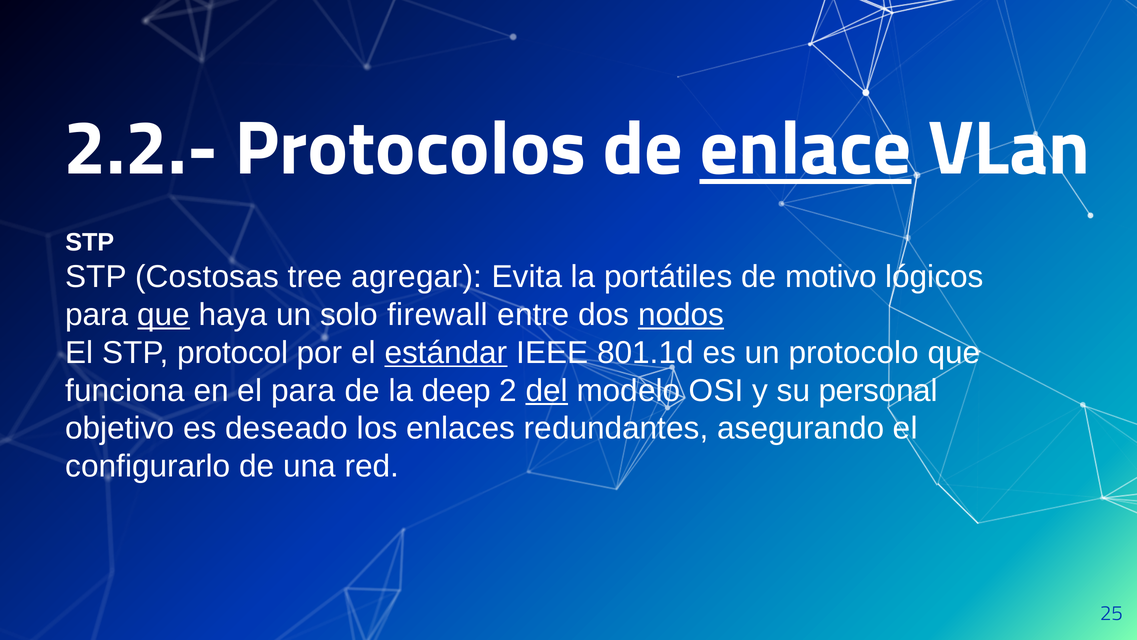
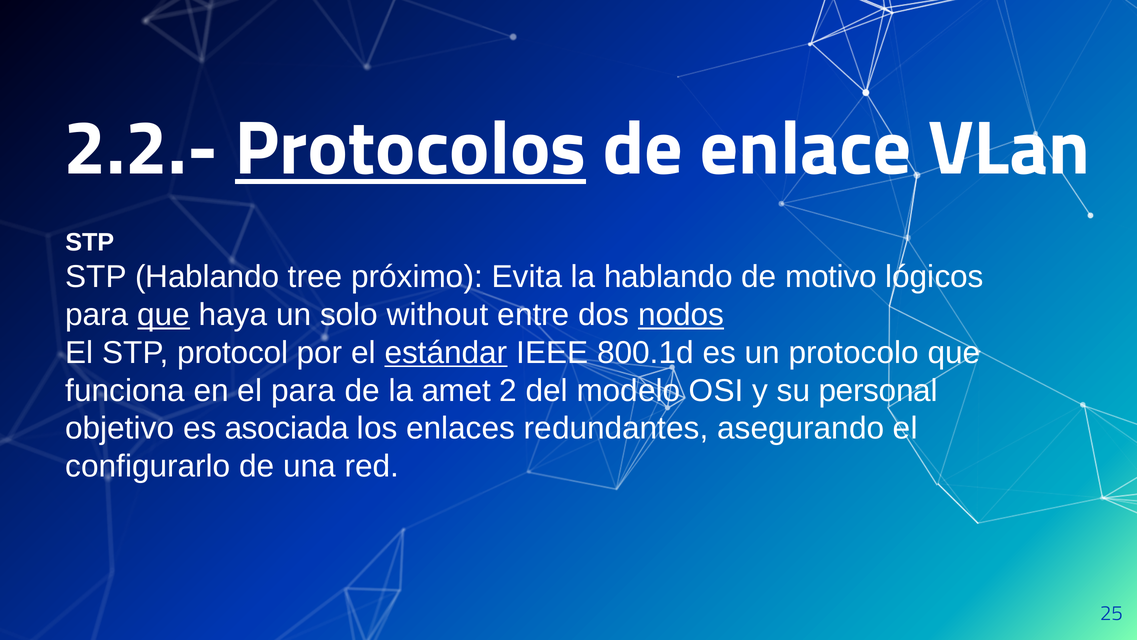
Protocolos underline: none -> present (411, 149)
enlace underline: present -> none (806, 149)
STP Costosas: Costosas -> Hablando (207, 277)
agregar: agregar -> próximo (417, 277)
la portátiles: portátiles -> hablando (668, 277)
firewall: firewall -> without (438, 315)
801.1d: 801.1d -> 800.1d (645, 352)
deep: deep -> amet (456, 390)
del underline: present -> none (547, 390)
deseado: deseado -> asociada (287, 428)
